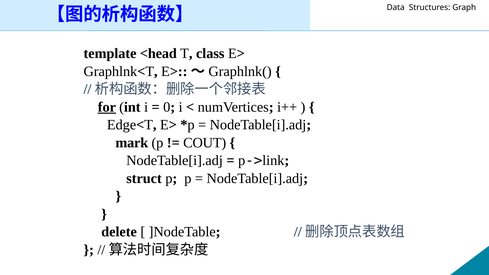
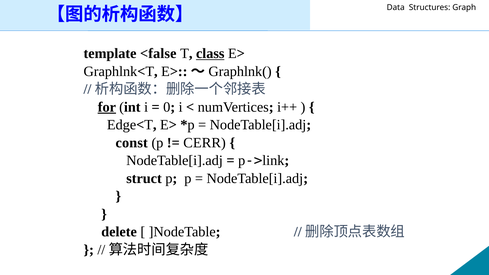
<head: <head -> <false (158, 54)
class underline: none -> present (210, 54)
mark: mark -> const (132, 143)
COUT: COUT -> CERR (205, 143)
